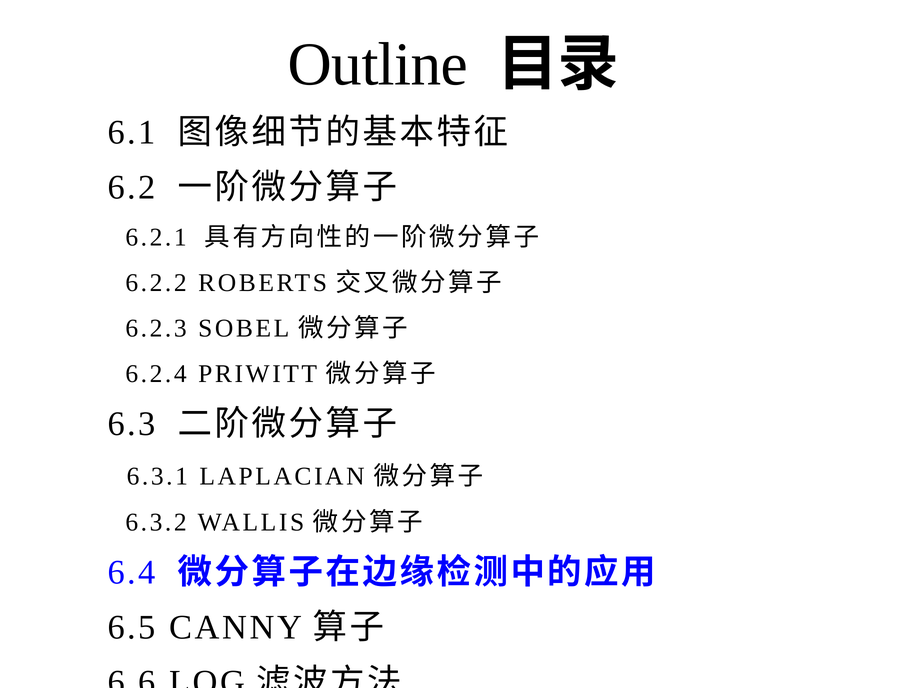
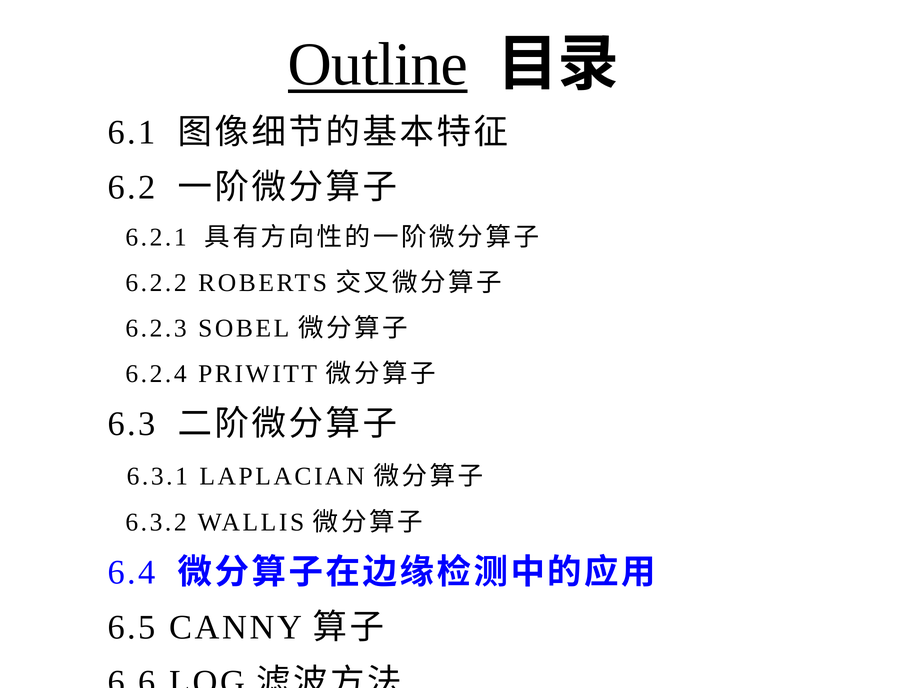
Outline underline: none -> present (378, 65)
